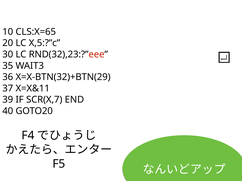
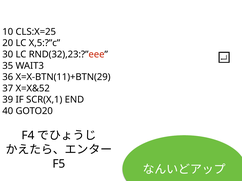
CLS:X=65: CLS:X=65 -> CLS:X=25 (36, 32)
X=X-BTN(32)+BTN(29: X=X-BTN(32)+BTN(29 -> X=X-BTN(11)+BTN(29 (63, 77)
X=X&11: X=X&11 -> X=X&52 (33, 89)
SCR(X,7: SCR(X,7 -> SCR(X,1 (44, 100)
